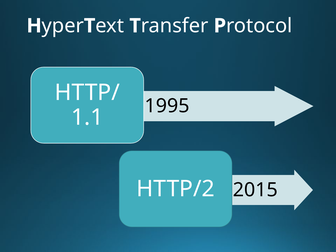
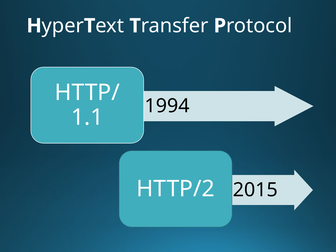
1995: 1995 -> 1994 (167, 106)
